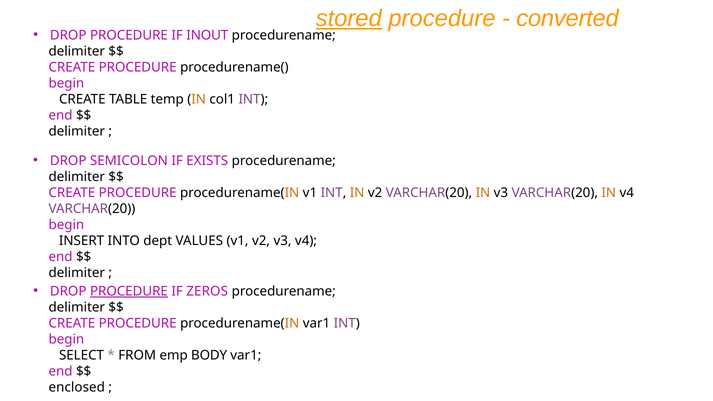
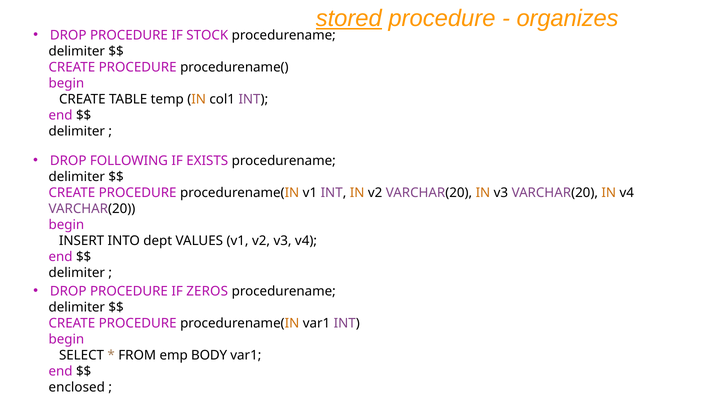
converted: converted -> organizes (568, 19)
INOUT: INOUT -> STOCK (207, 35)
SEMICOLON: SEMICOLON -> FOLLOWING (129, 161)
PROCEDURE underline: present -> none (129, 291)
